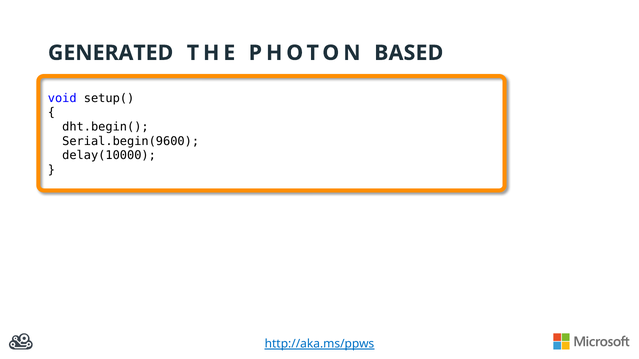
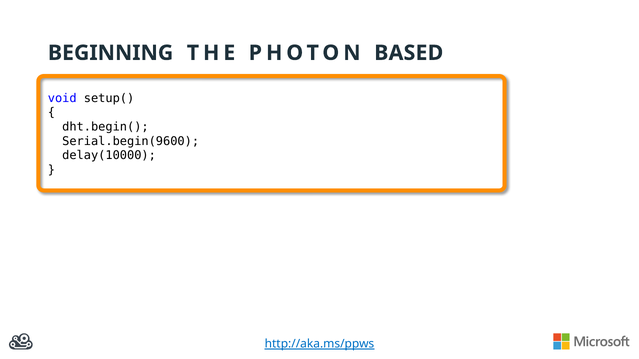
GENERATED: GENERATED -> BEGINNING (111, 53)
